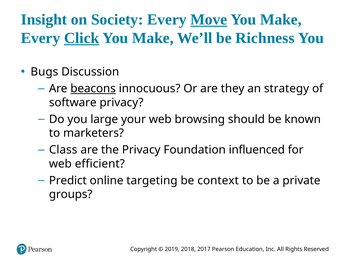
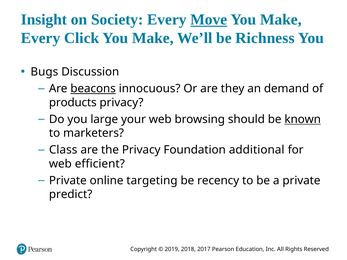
Click underline: present -> none (82, 38)
strategy: strategy -> demand (287, 89)
software: software -> products (73, 103)
known underline: none -> present (303, 119)
influenced: influenced -> additional (257, 150)
Predict: Predict -> Private (68, 181)
context: context -> recency (218, 181)
groups: groups -> predict (71, 195)
